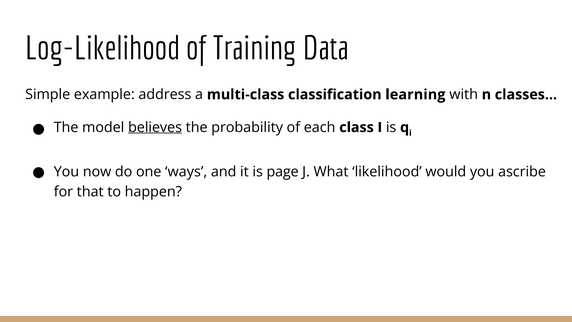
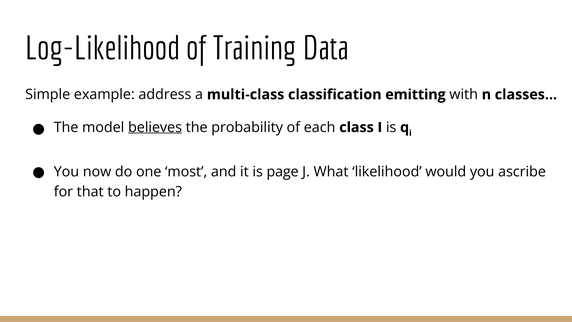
learning: learning -> emitting (415, 95)
ways: ways -> most (186, 172)
